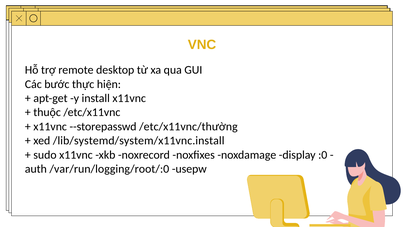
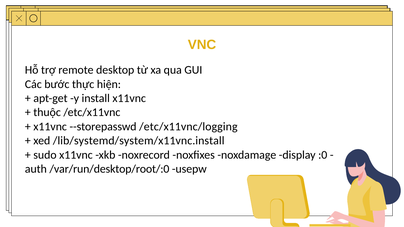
/etc/x11vnc/thường: /etc/x11vnc/thường -> /etc/x11vnc/logging (188, 127)
/var/run/logging/root/:0: /var/run/logging/root/:0 -> /var/run/desktop/root/:0 (109, 169)
